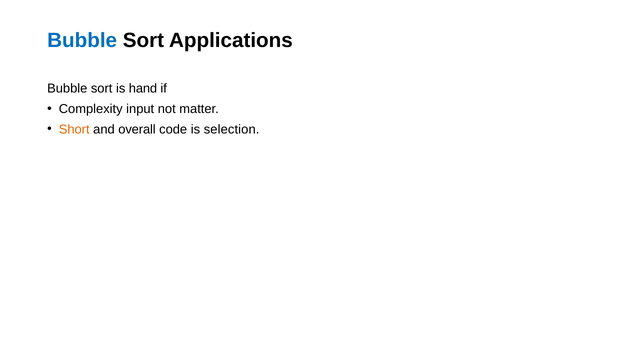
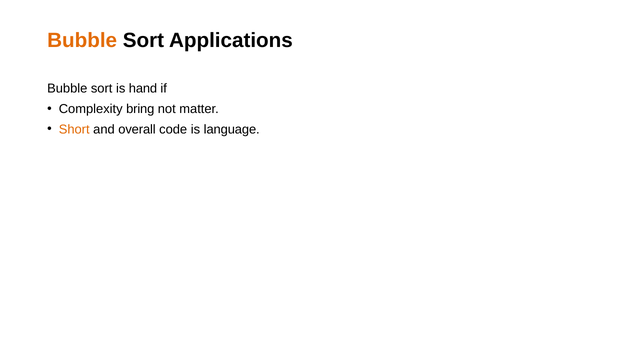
Bubble colour: blue -> orange (82, 41)
input: input -> bring (140, 109)
selection: selection -> language (232, 129)
